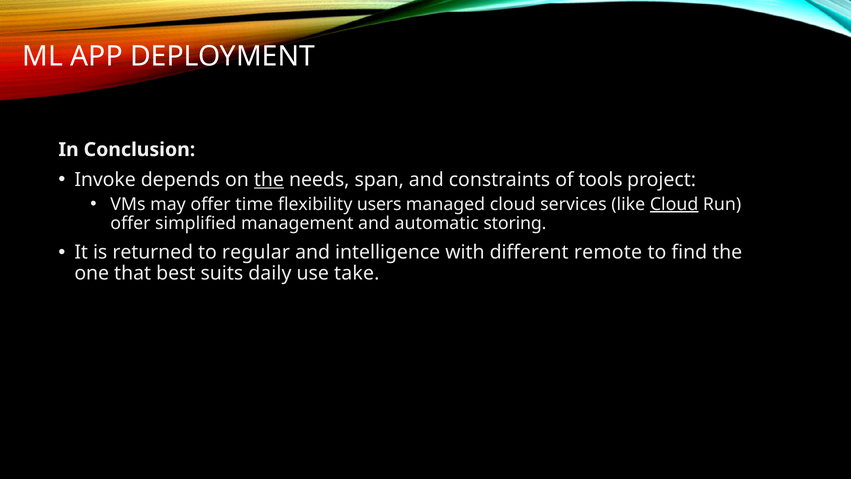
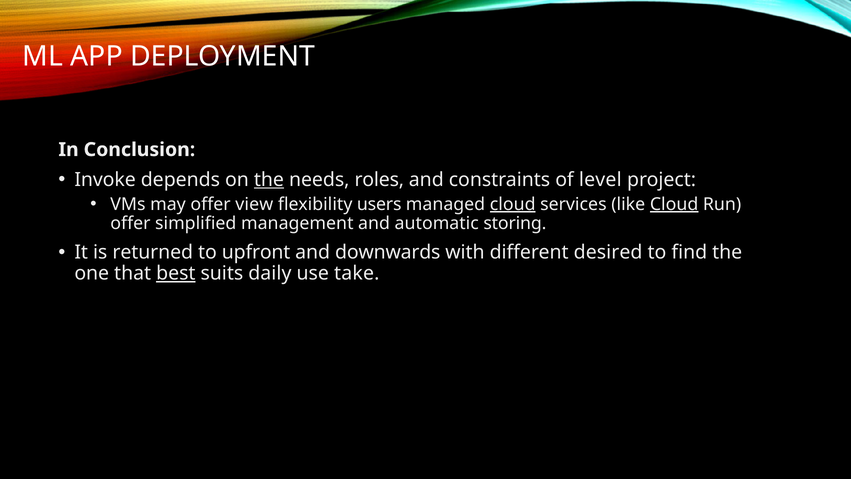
span: span -> roles (379, 179)
tools: tools -> level (600, 179)
time: time -> view (254, 204)
cloud underline: none -> present (513, 204)
regular: regular -> upfront (256, 252)
intelligence: intelligence -> downwards (388, 252)
remote: remote -> desired (608, 252)
best underline: none -> present (176, 273)
